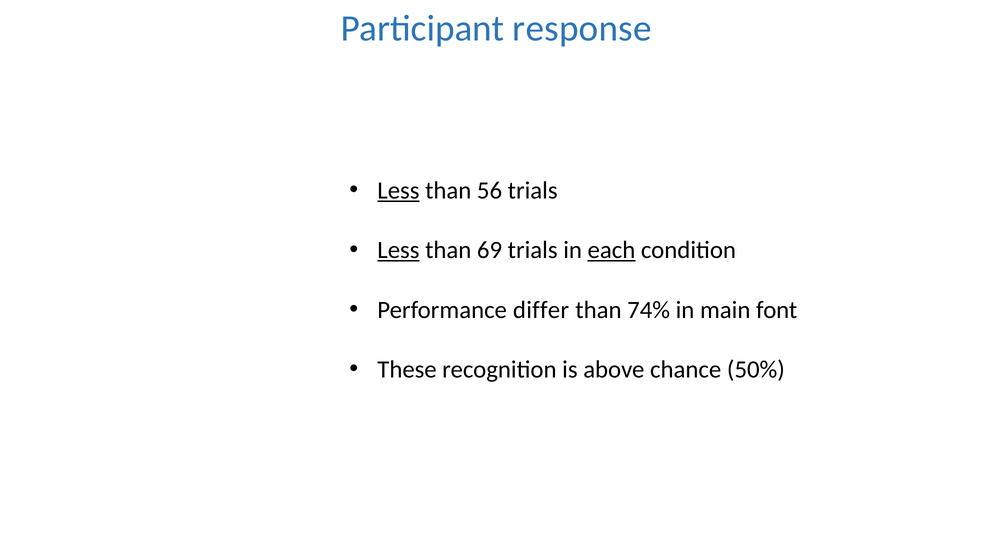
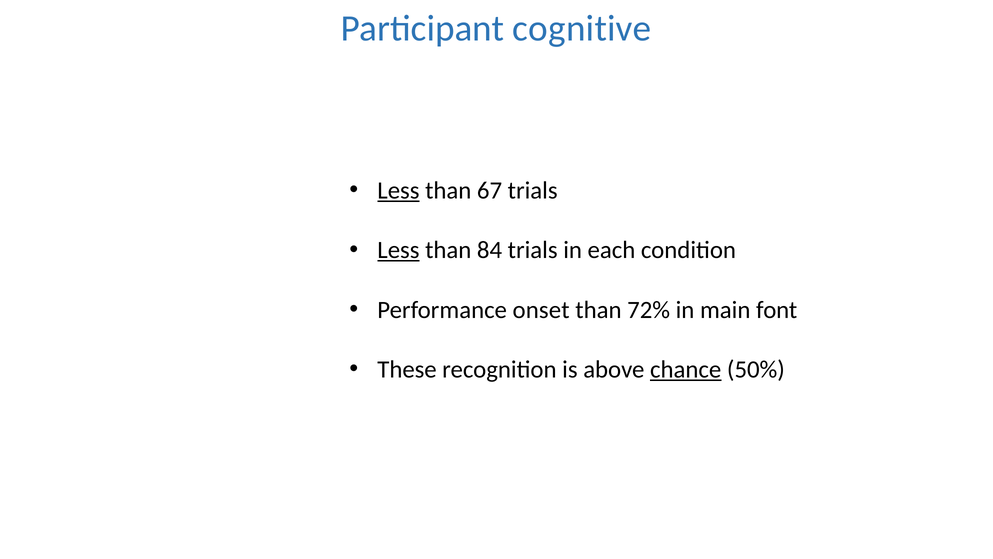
response: response -> cognitive (582, 29)
56: 56 -> 67 (490, 191)
69: 69 -> 84 (490, 250)
each underline: present -> none (611, 250)
differ: differ -> onset (541, 310)
74%: 74% -> 72% (649, 310)
chance underline: none -> present (686, 369)
